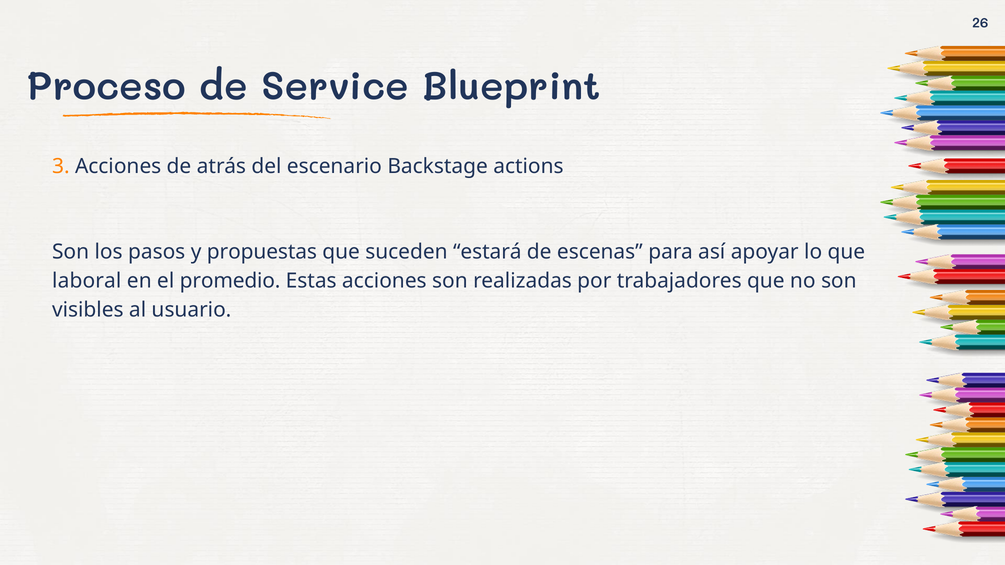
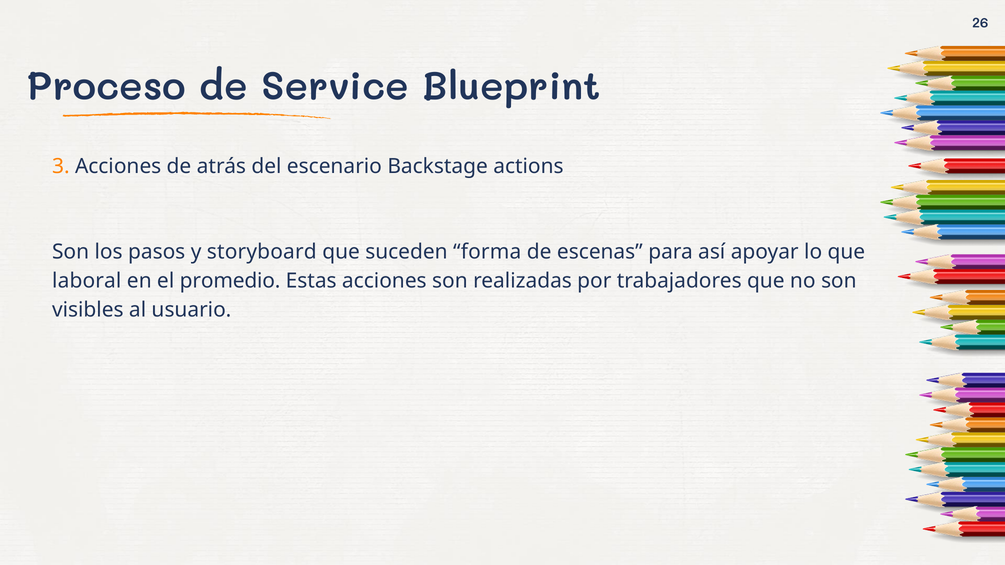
propuestas: propuestas -> storyboard (262, 252)
estará: estará -> forma (487, 252)
